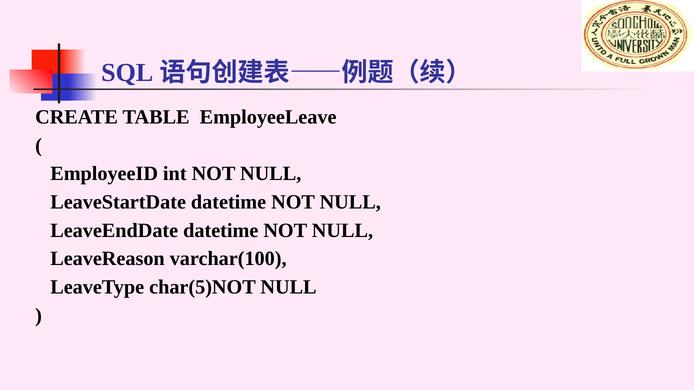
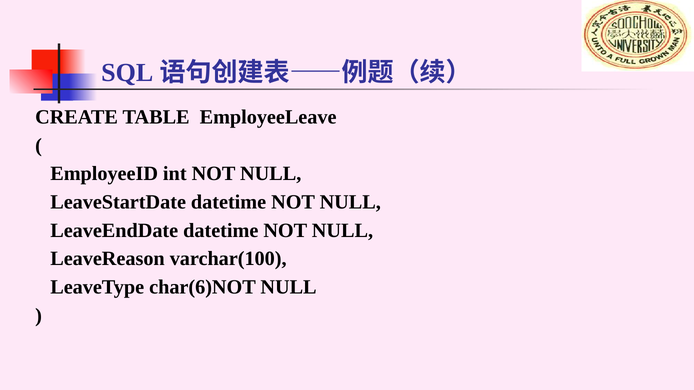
char(5)NOT: char(5)NOT -> char(6)NOT (202, 287)
